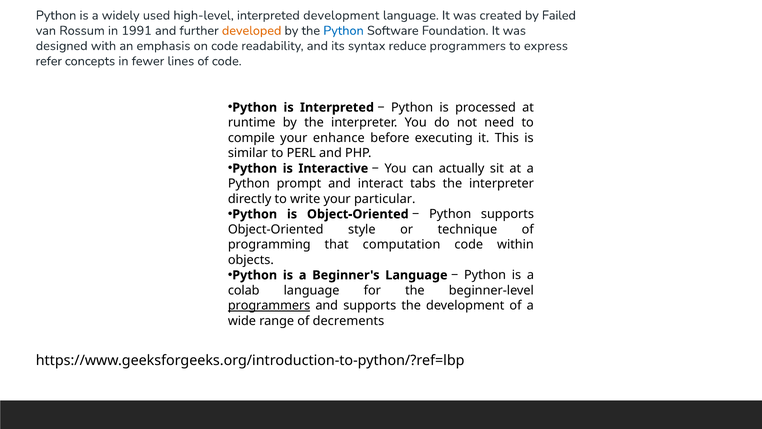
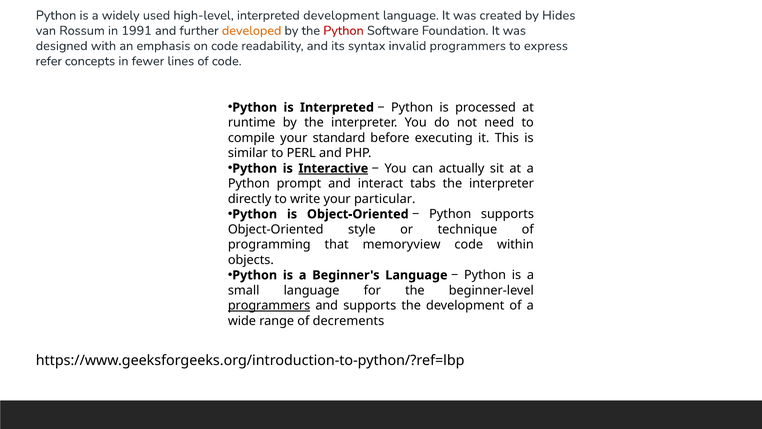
Failed: Failed -> Hides (559, 15)
Python colour: blue -> red (344, 31)
reduce: reduce -> invalid (407, 46)
enhance: enhance -> standard (339, 138)
Interactive underline: none -> present (333, 168)
computation: computation -> memoryview (402, 244)
colab: colab -> small (244, 290)
